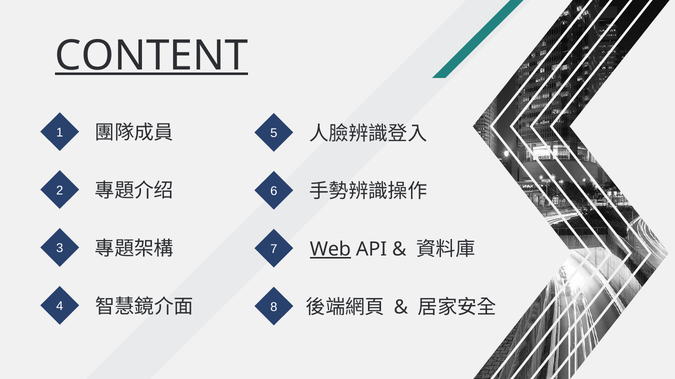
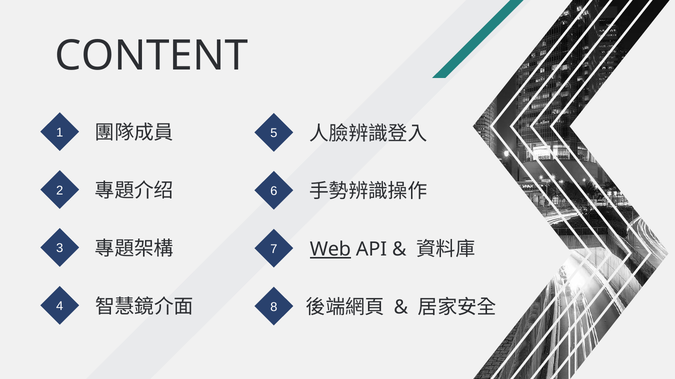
CONTENT underline: present -> none (151, 56)
